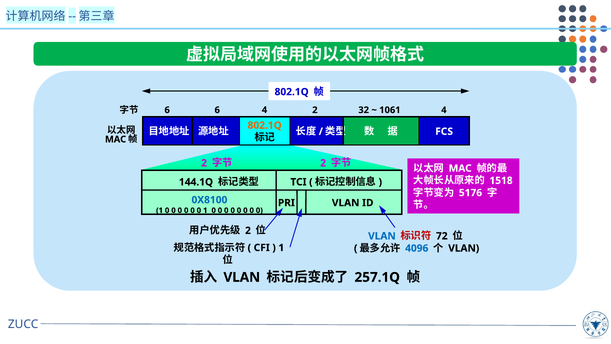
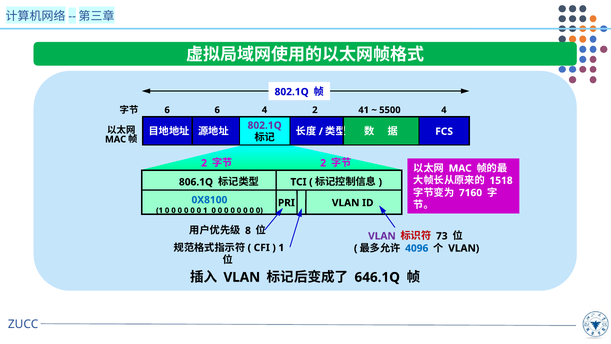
32: 32 -> 41 (364, 110)
1061: 1061 -> 5500 (390, 110)
802.1Q colour: orange -> purple (265, 125)
144.1Q: 144.1Q -> 806.1Q (196, 182)
5176: 5176 -> 7160 (470, 193)
2: 2 -> 8 (248, 230)
VLAN colour: blue -> purple (382, 236)
72: 72 -> 73 (442, 236)
257.1Q: 257.1Q -> 646.1Q (377, 277)
